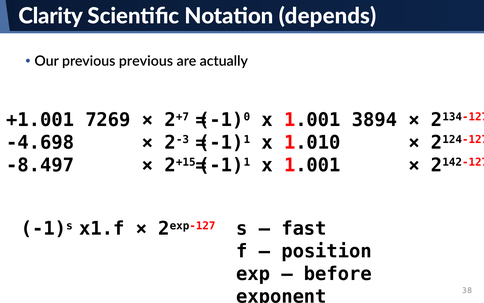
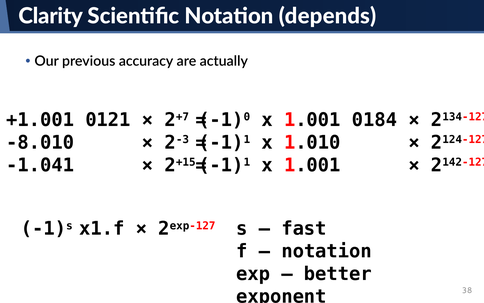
previous previous: previous -> accuracy (146, 61)
7269: 7269 -> 0121 (108, 120)
3894: 3894 -> 0184 (374, 120)
-4.698: -4.698 -> -8.010 (40, 142)
-8.497: -8.497 -> -1.041 (40, 165)
position: position -> notation (327, 251)
before: before -> better (338, 274)
